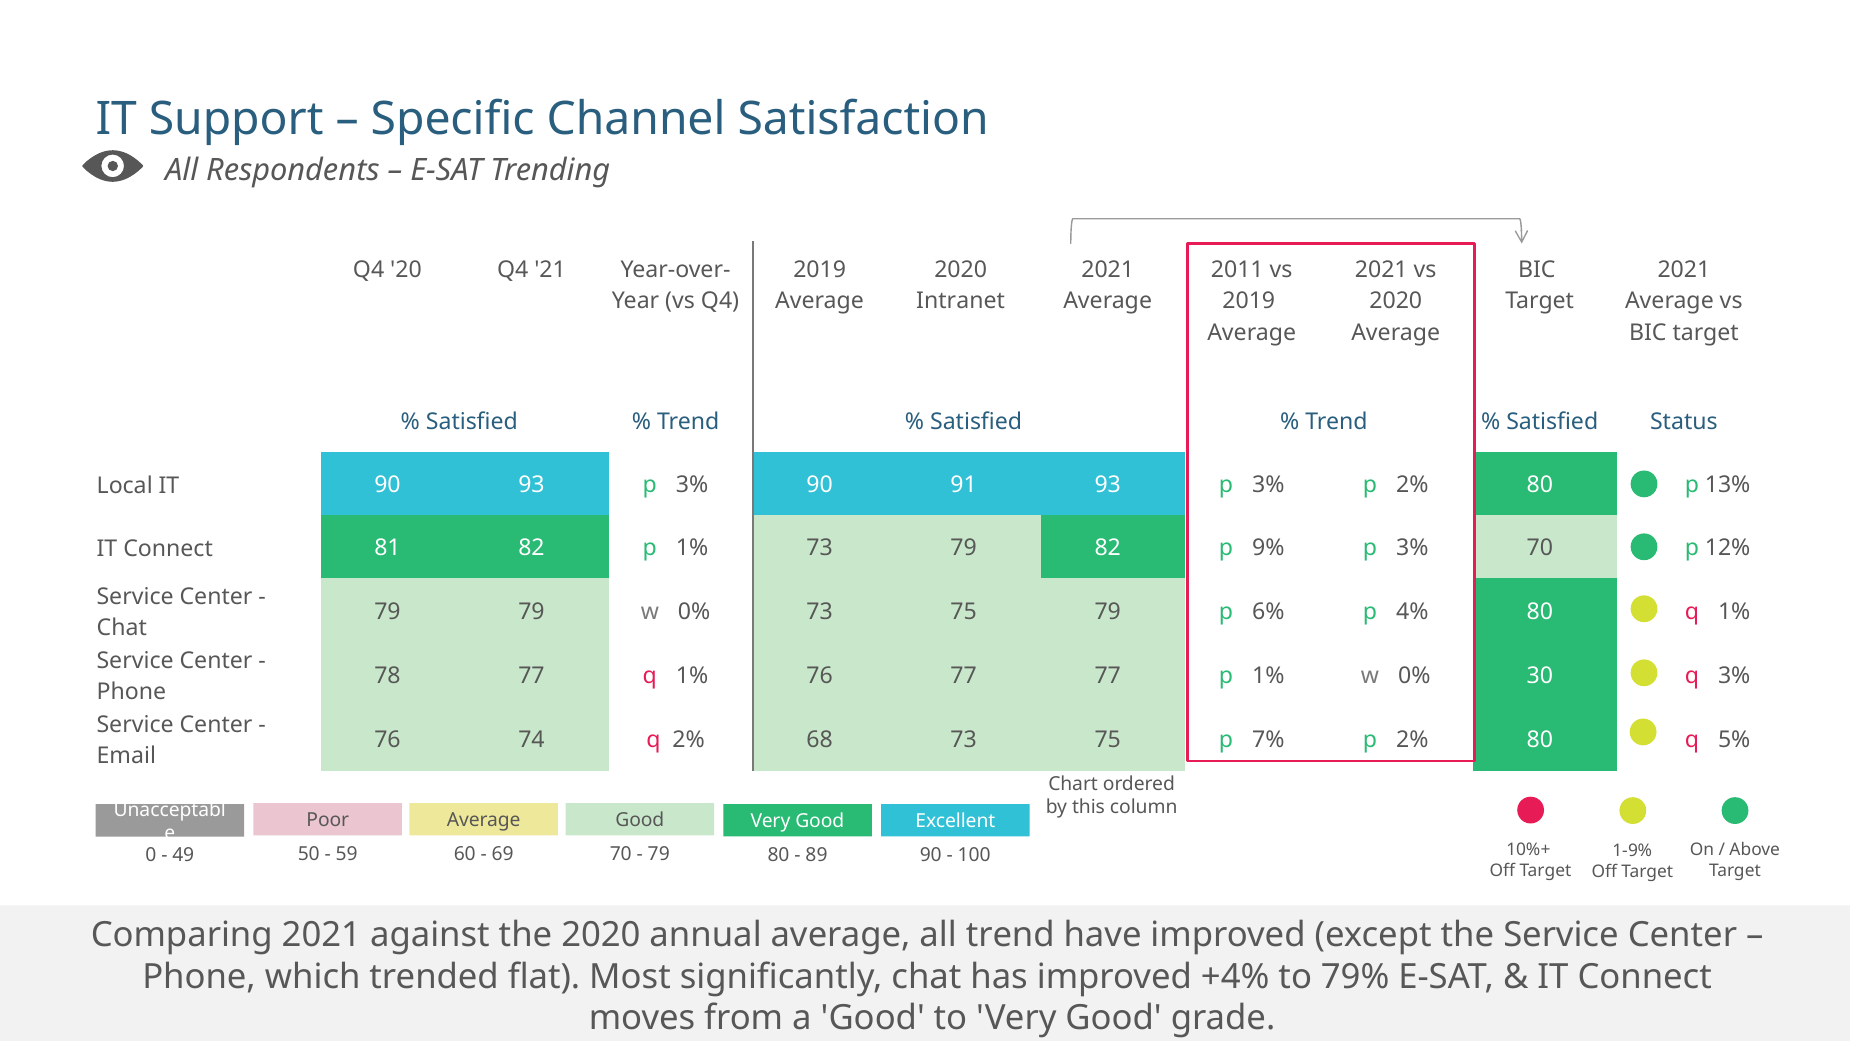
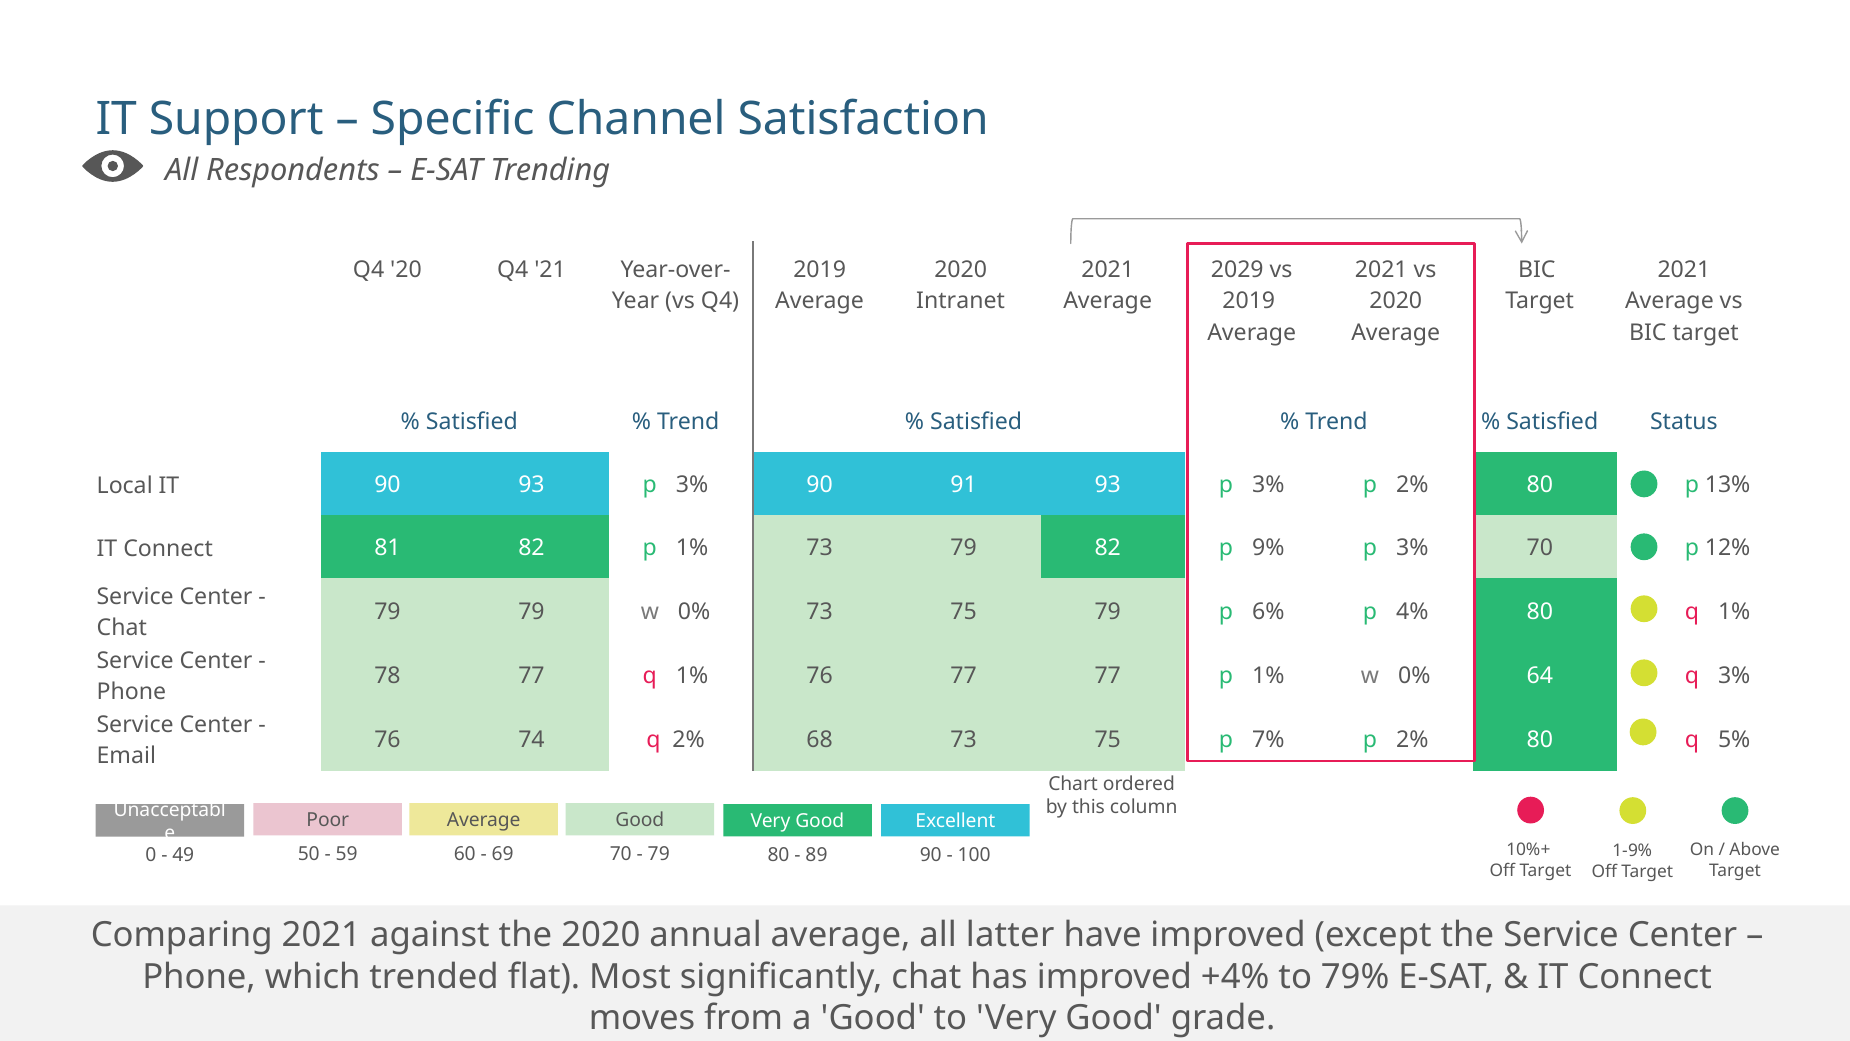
2011: 2011 -> 2029 (1237, 269)
30: 30 -> 64 (1540, 676)
all trend: trend -> latter (1010, 935)
